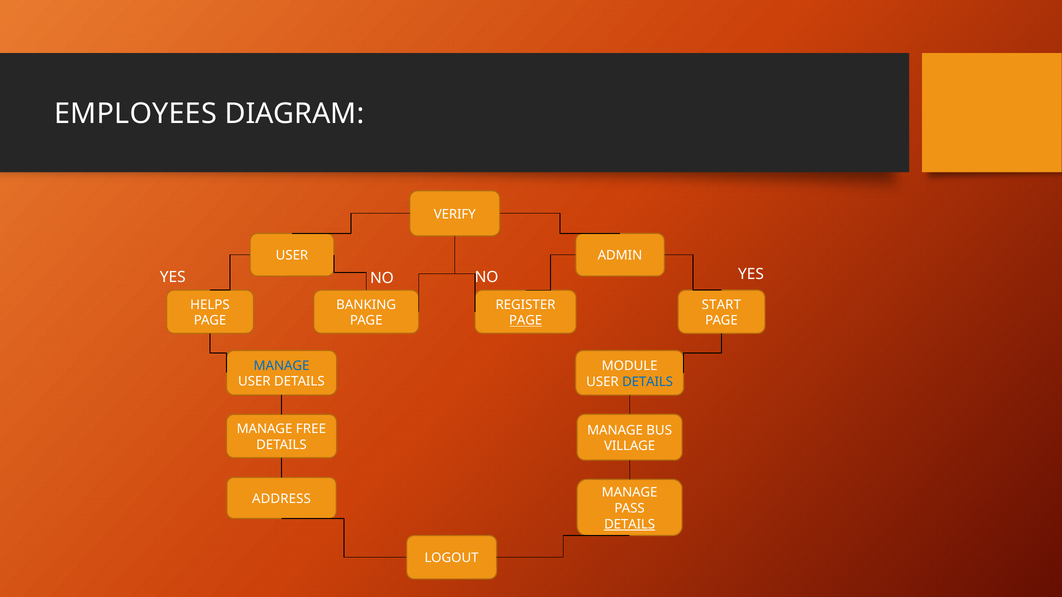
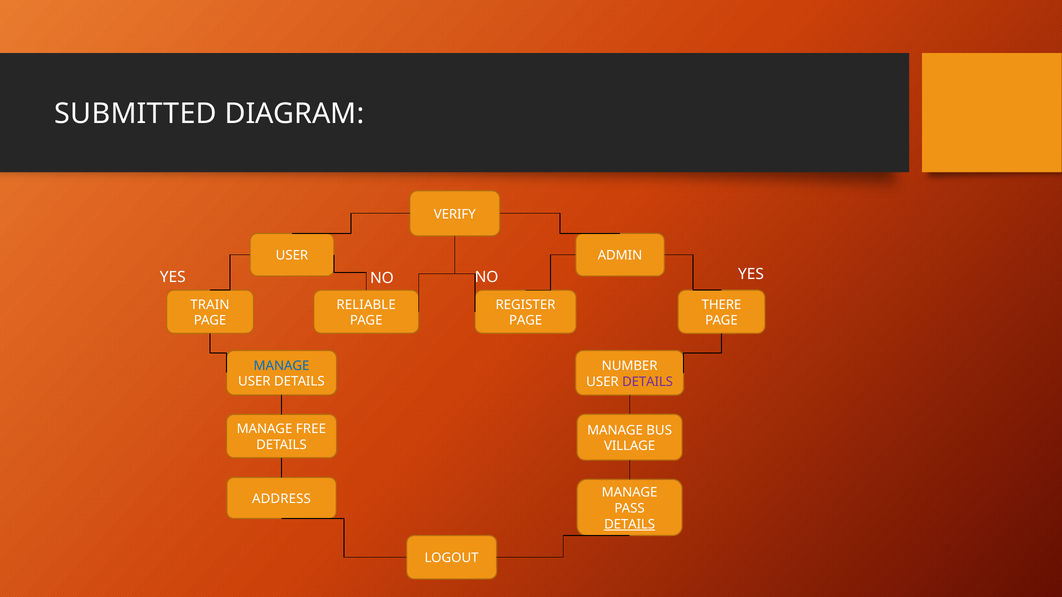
EMPLOYEES: EMPLOYEES -> SUBMITTED (136, 114)
HELPS: HELPS -> TRAIN (210, 305)
BANKING: BANKING -> RELIABLE (366, 305)
START: START -> THERE (721, 305)
PAGE underline: present -> none (526, 321)
MODULE: MODULE -> NUMBER (630, 366)
DETAILS colour: blue -> purple (648, 382)
